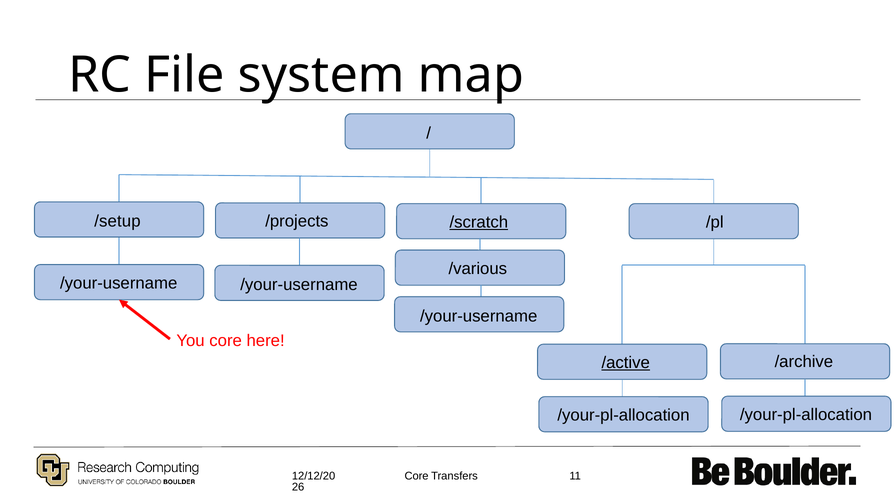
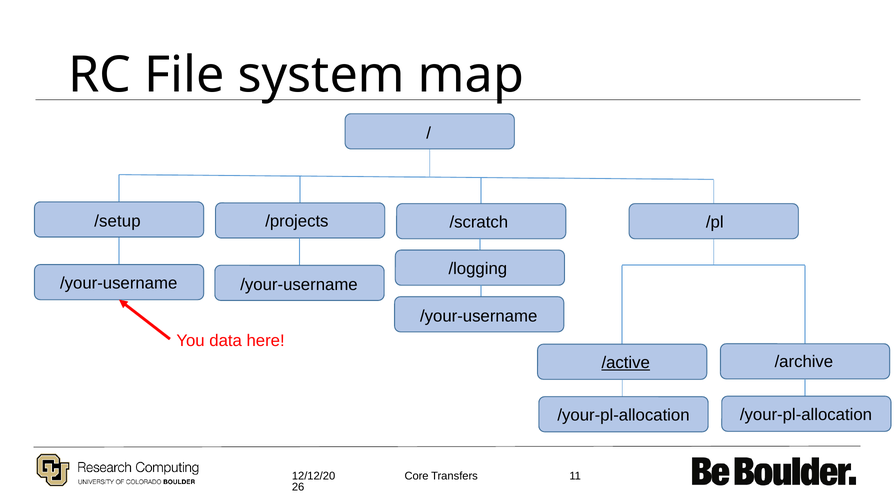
/scratch underline: present -> none (479, 222)
/various: /various -> /logging (478, 269)
You core: core -> data (226, 340)
